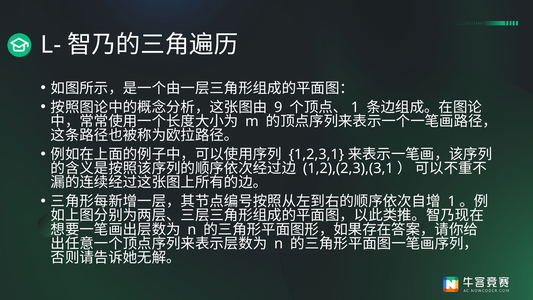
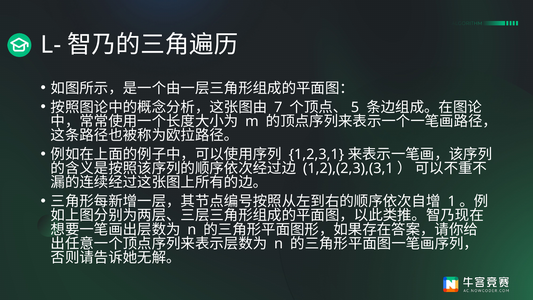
9: 9 -> 7 (278, 107)
1: 1 -> 5 (355, 107)
